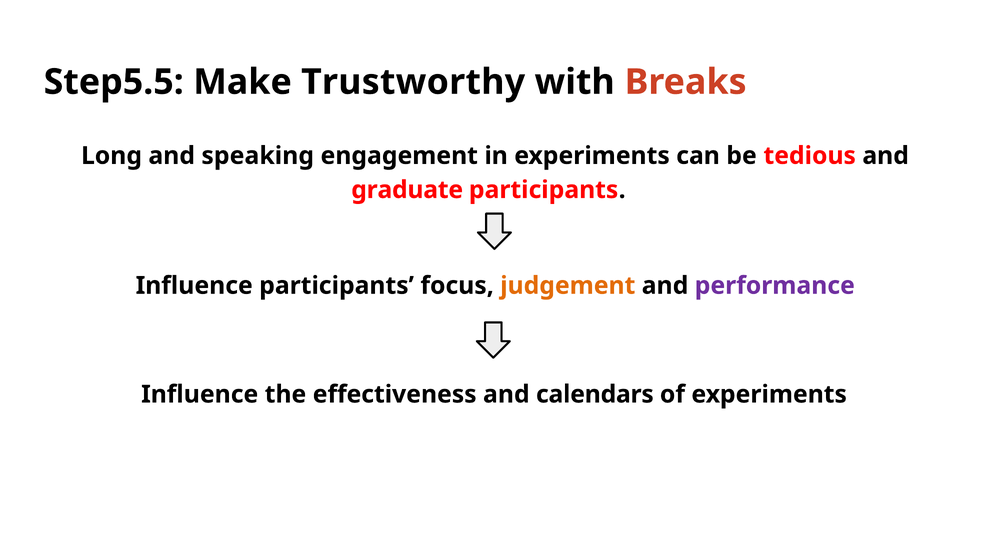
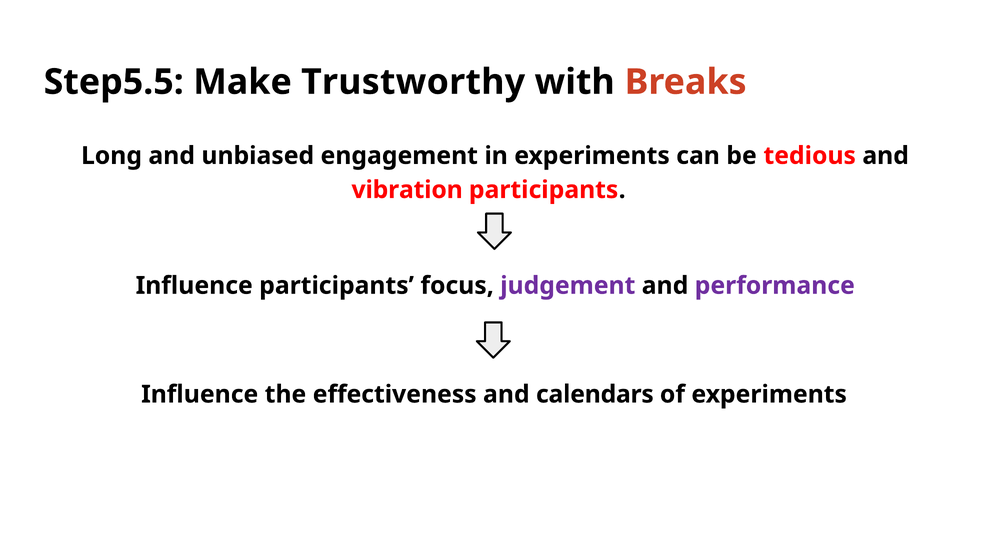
speaking: speaking -> unbiased (258, 156)
graduate: graduate -> vibration (407, 190)
judgement colour: orange -> purple (568, 286)
